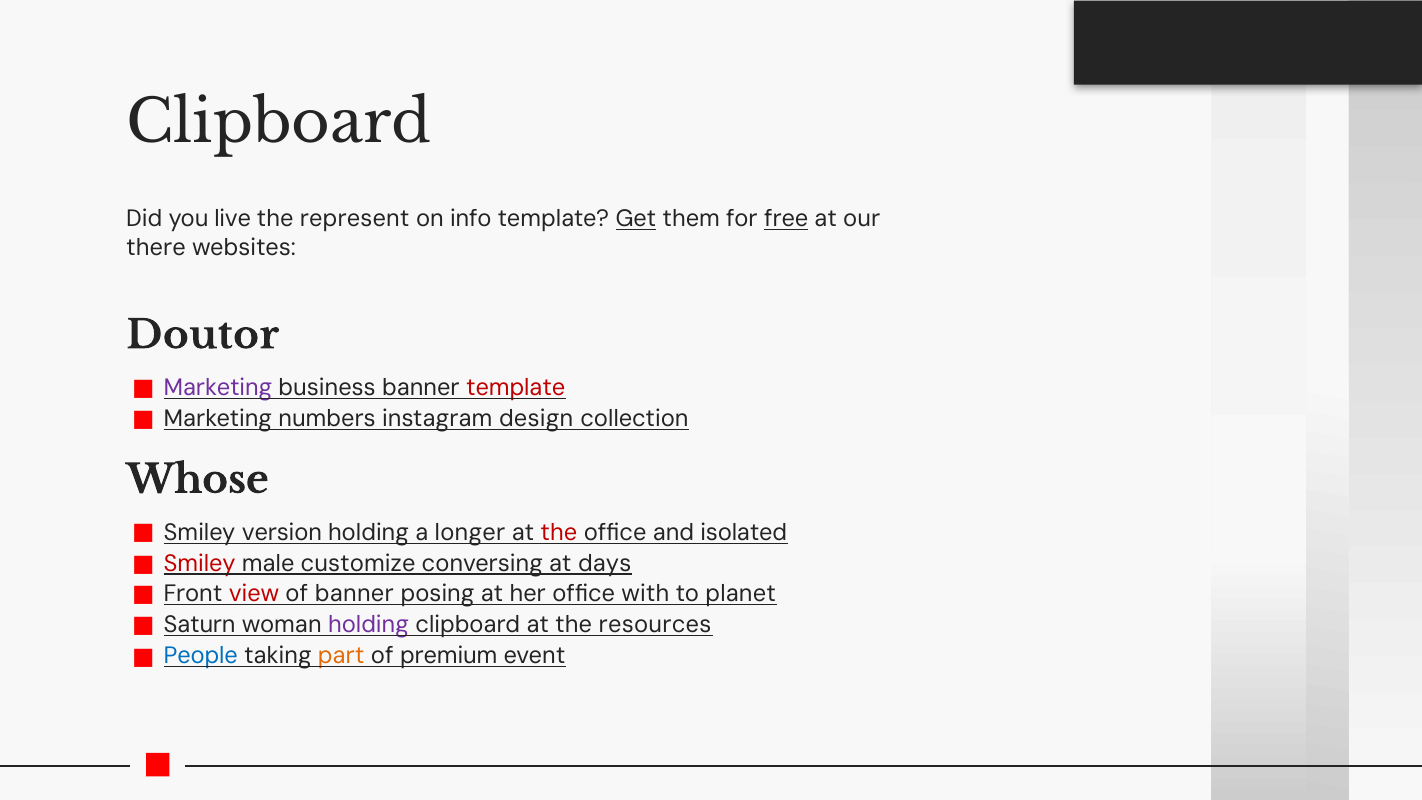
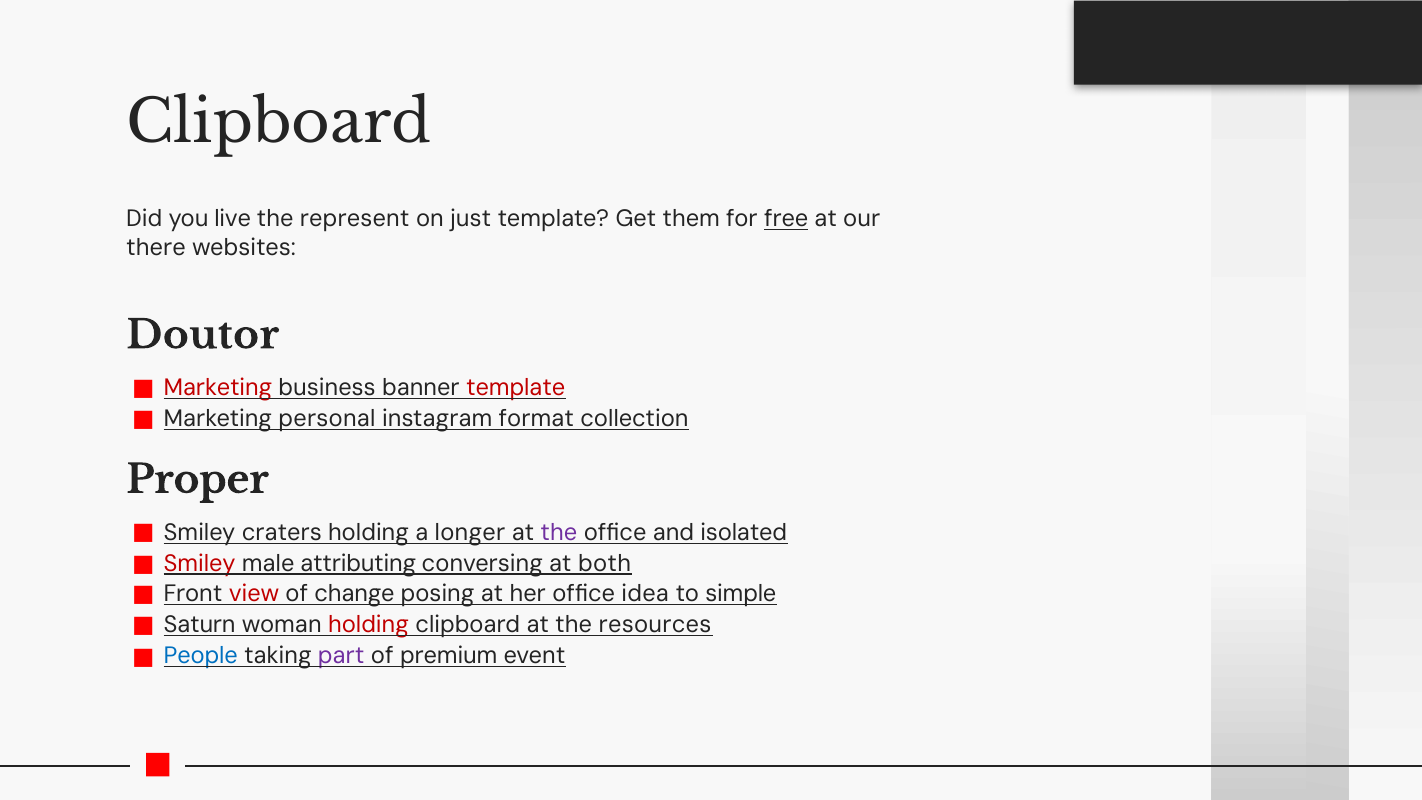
info: info -> just (471, 219)
Get underline: present -> none (636, 219)
Marketing colour: purple -> red (218, 388)
numbers: numbers -> personal (327, 419)
design: design -> format (536, 419)
Whose: Whose -> Proper (198, 480)
version: version -> craters (282, 532)
the colour: red -> purple (559, 532)
customize: customize -> attributing (358, 563)
days: days -> both (605, 563)
of banner: banner -> change (355, 594)
with: with -> idea (645, 594)
planet: planet -> simple (741, 594)
holding colour: purple -> red (369, 625)
part colour: orange -> purple (341, 656)
